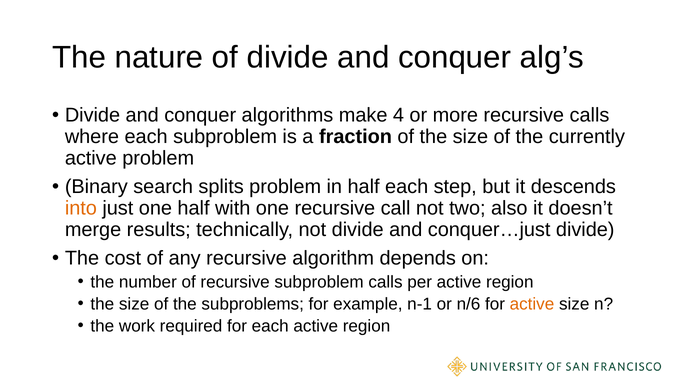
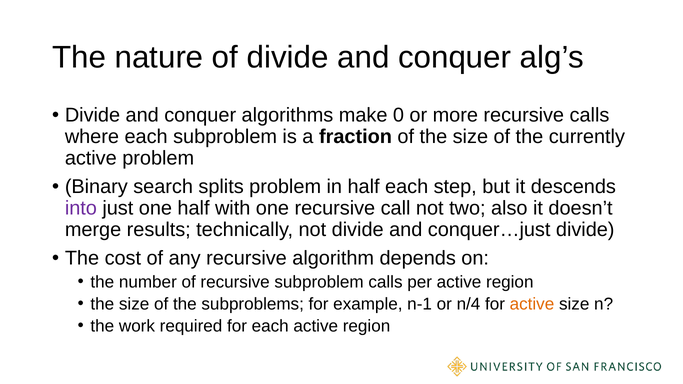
4: 4 -> 0 (398, 115)
into colour: orange -> purple (81, 208)
n/6: n/6 -> n/4 (468, 304)
